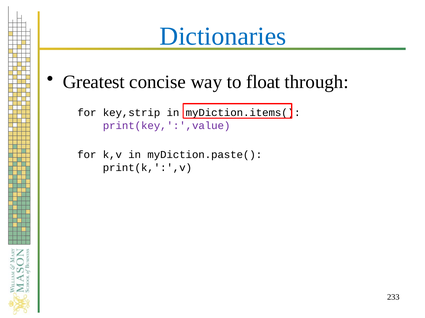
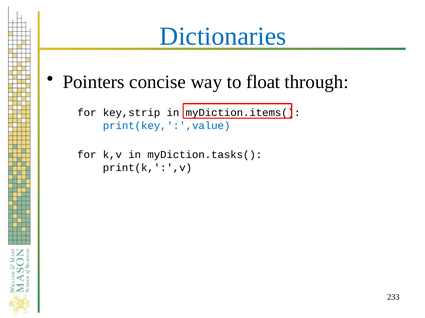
Greatest: Greatest -> Pointers (94, 82)
print(key,':',value colour: purple -> blue (167, 126)
myDiction.paste(: myDiction.paste( -> myDiction.tasks( (205, 155)
